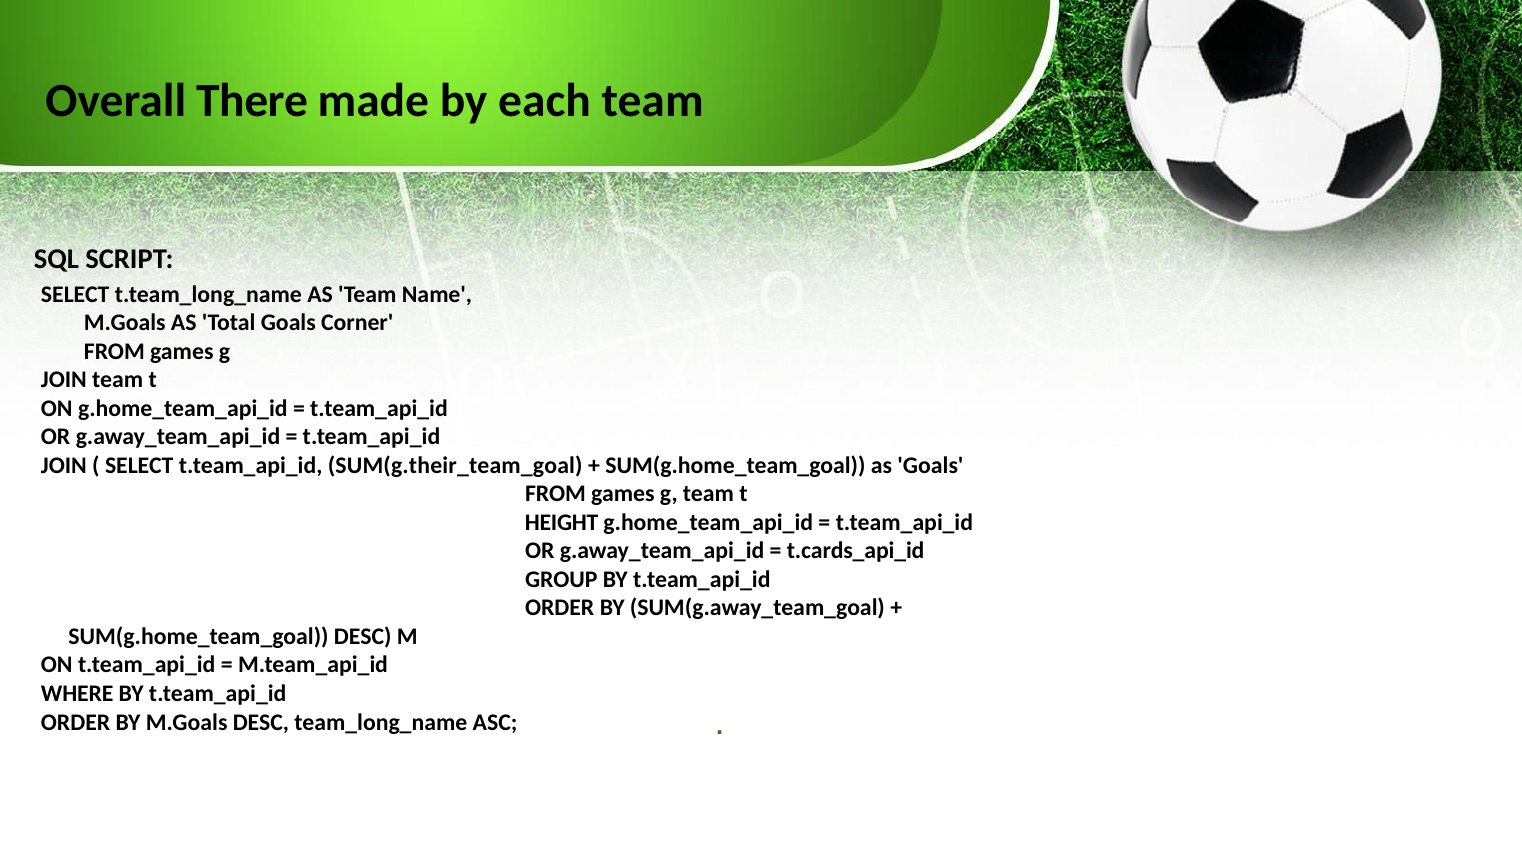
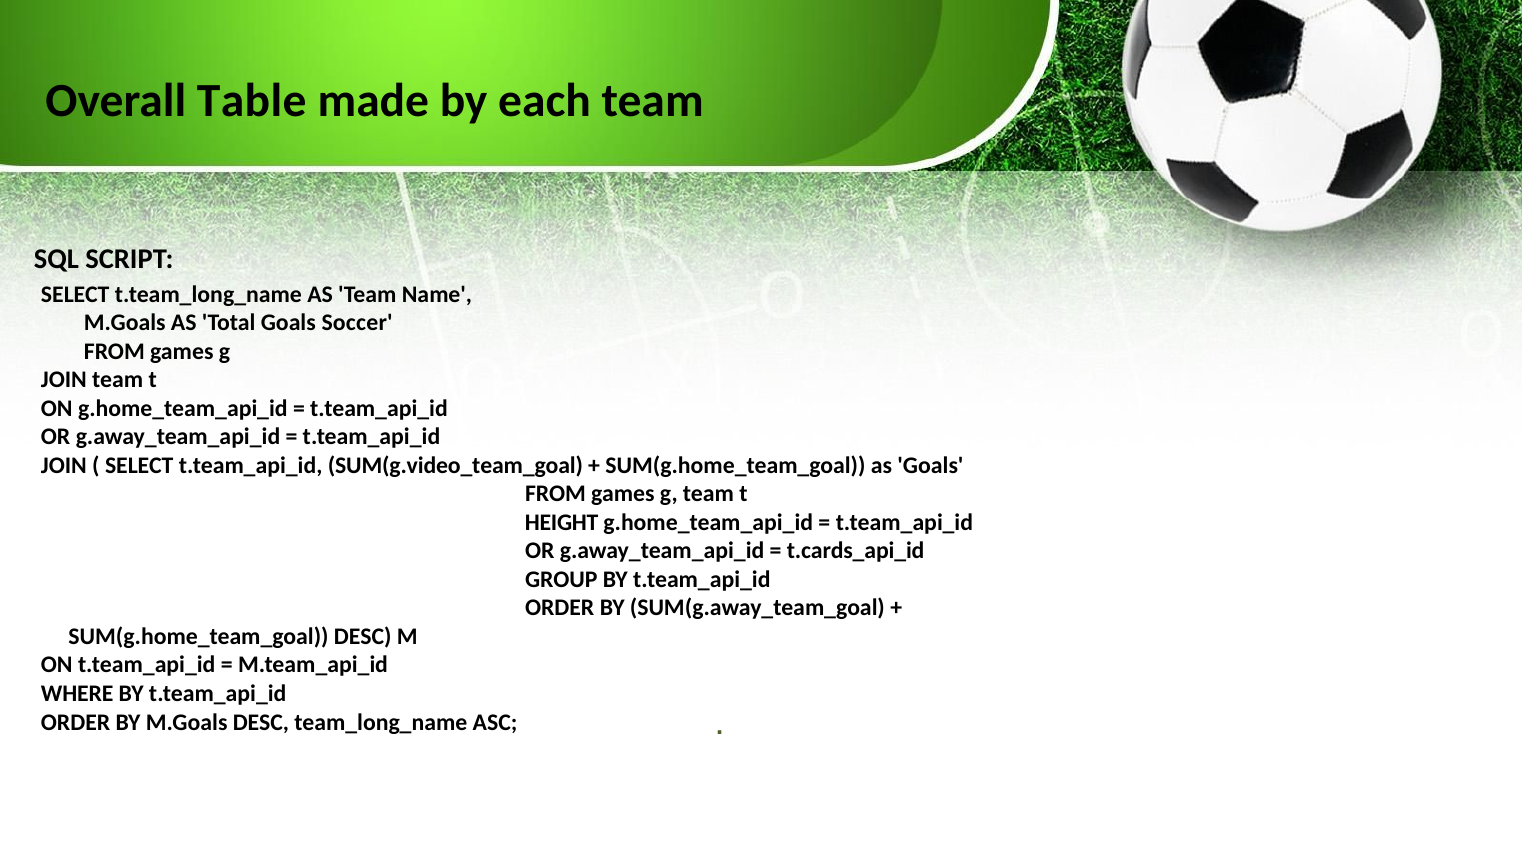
There: There -> Table (252, 101)
Corner: Corner -> Soccer (357, 323)
SUM(g.their_team_goal: SUM(g.their_team_goal -> SUM(g.video_team_goal (455, 465)
